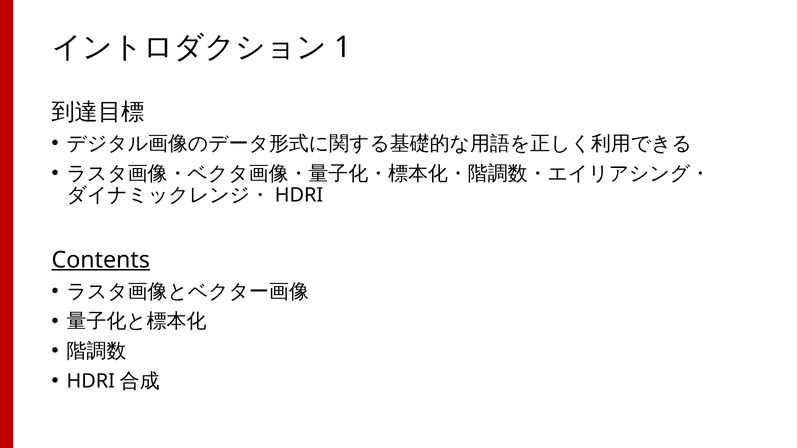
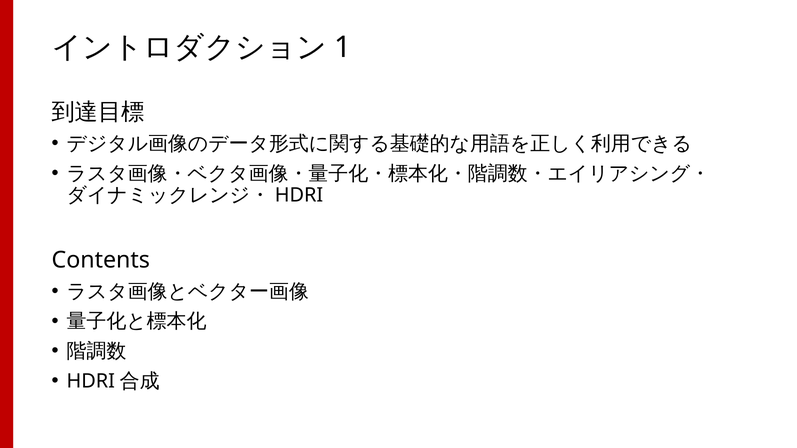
Contents underline: present -> none (101, 260)
